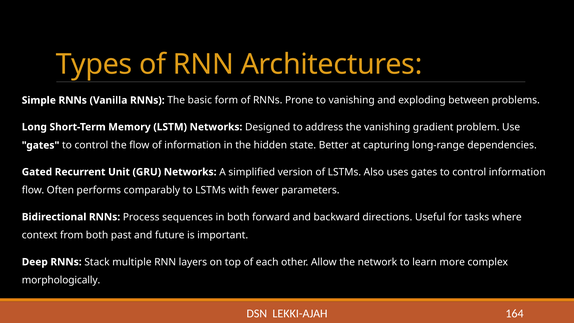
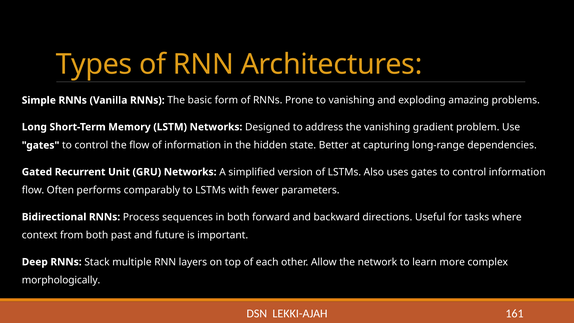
between: between -> amazing (469, 100)
164: 164 -> 161 (515, 313)
